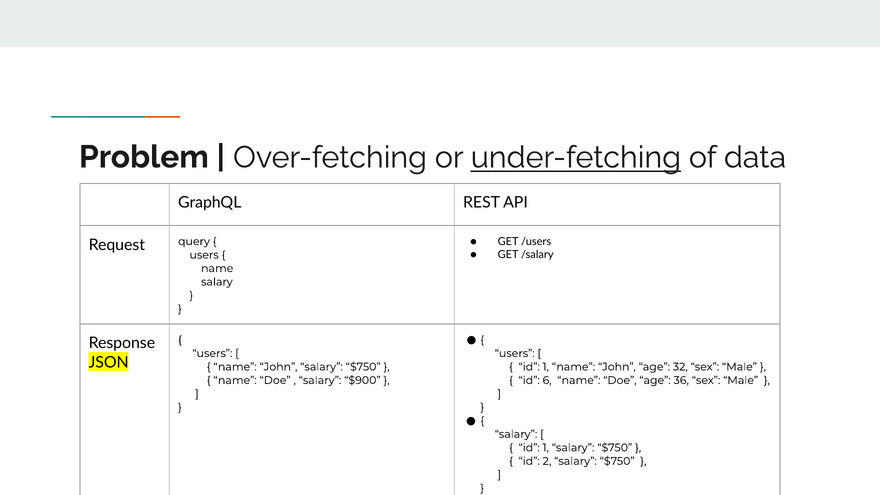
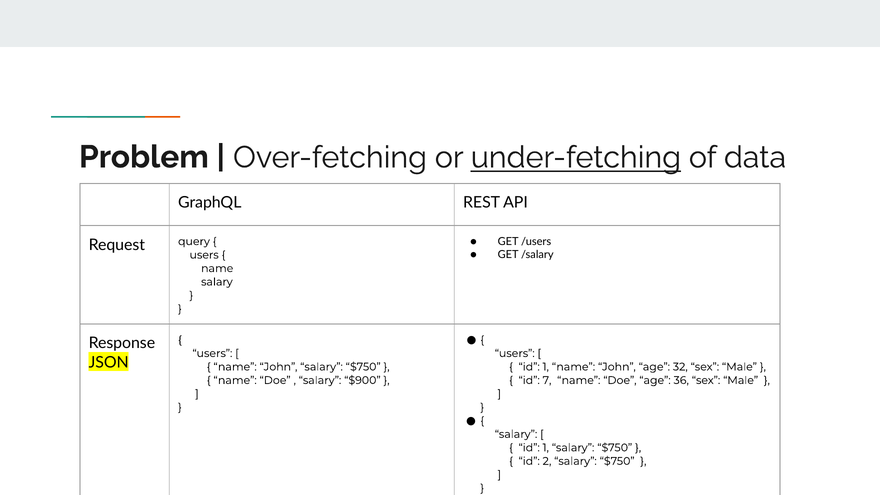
6: 6 -> 7 (547, 380)
